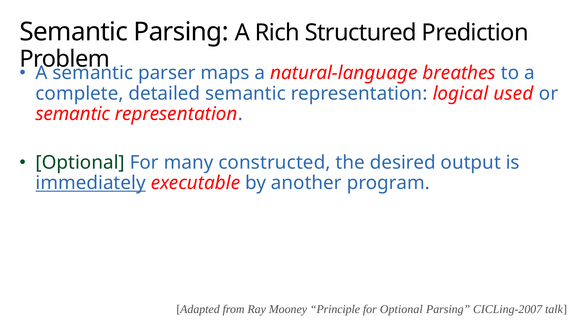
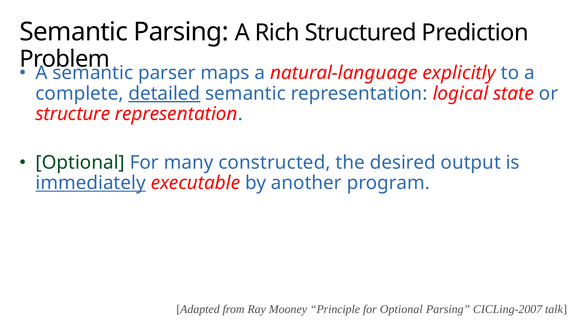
breathes: breathes -> explicitly (459, 73)
detailed underline: none -> present (164, 93)
used: used -> state (514, 93)
semantic: semantic -> structure (73, 114)
